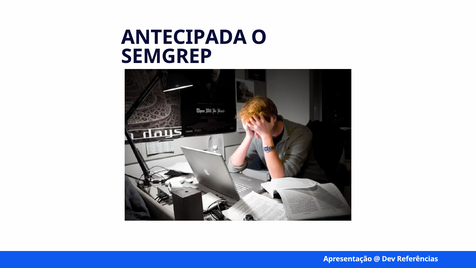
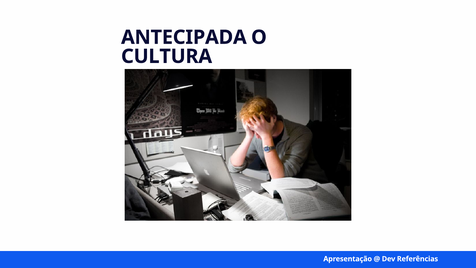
SEMGREP: SEMGREP -> CULTURA (167, 56)
